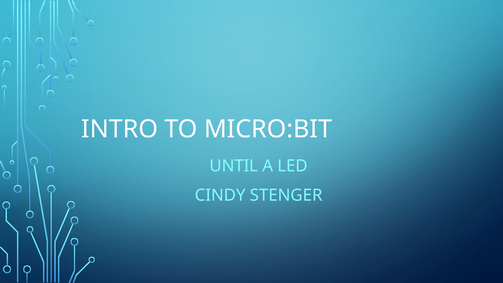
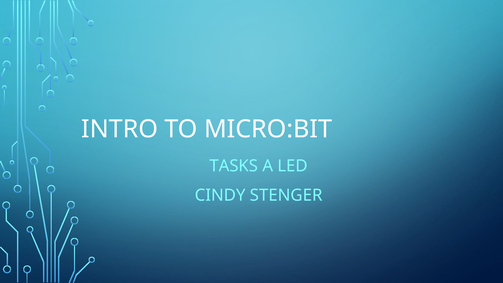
UNTIL: UNTIL -> TASKS (234, 166)
